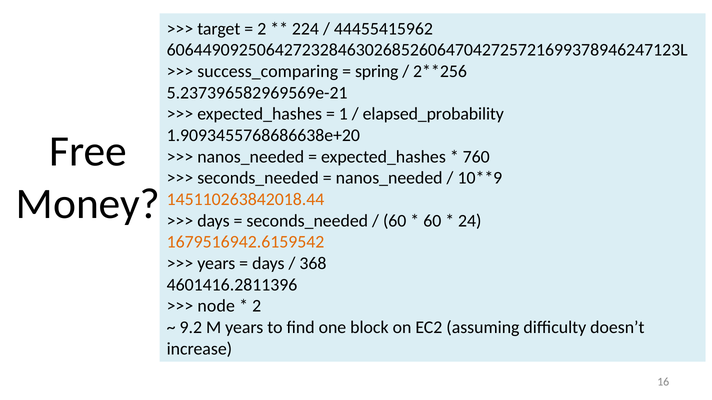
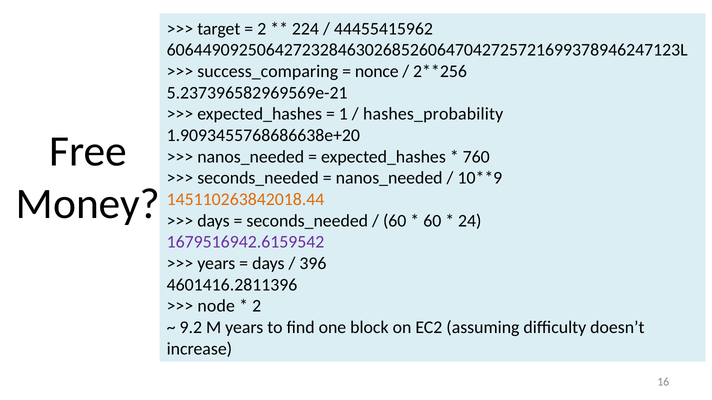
spring: spring -> nonce (377, 72)
elapsed_probability: elapsed_probability -> hashes_probability (433, 114)
1679516942.6159542 colour: orange -> purple (246, 242)
368: 368 -> 396 (313, 264)
